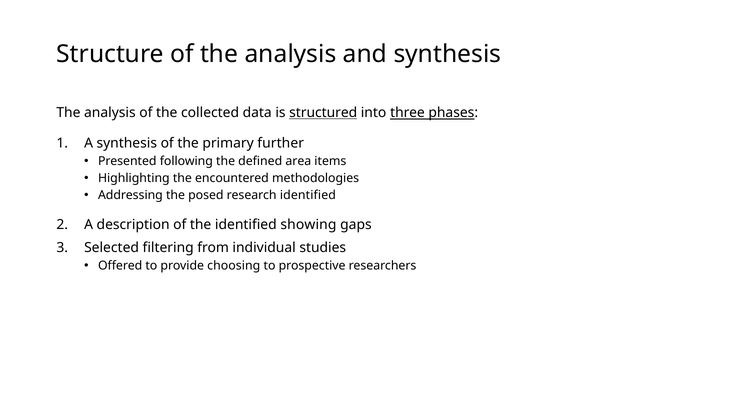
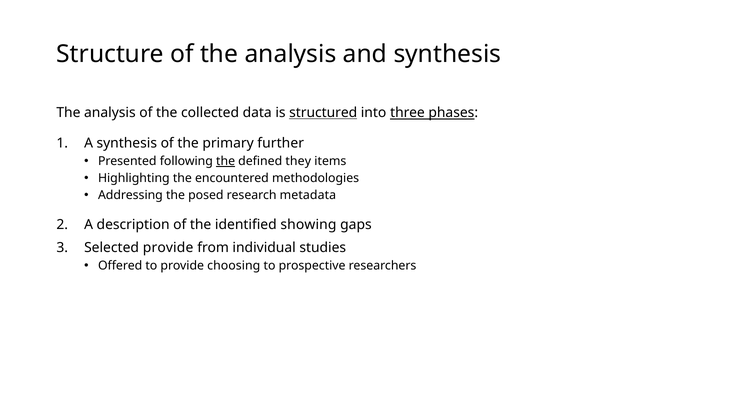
the underline: none -> present (226, 161)
area: area -> they (298, 161)
research identified: identified -> metadata (308, 195)
Selected filtering: filtering -> provide (168, 248)
